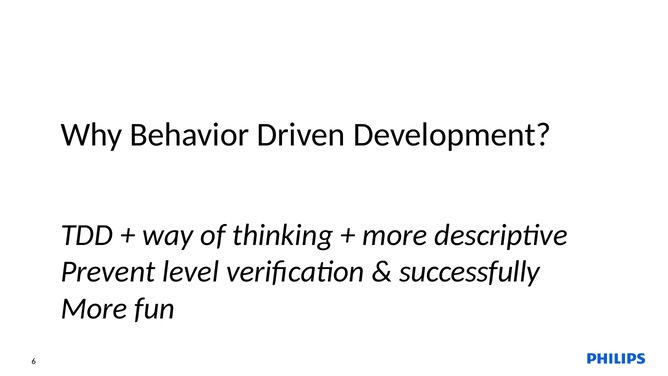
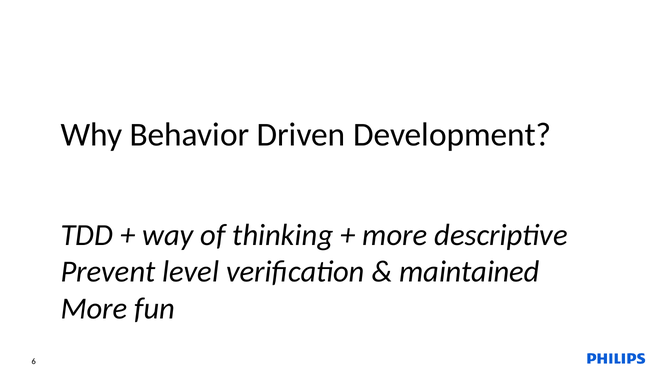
successfully: successfully -> maintained (469, 272)
